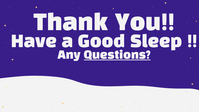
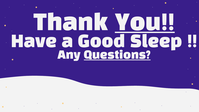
You underline: none -> present (145, 23)
